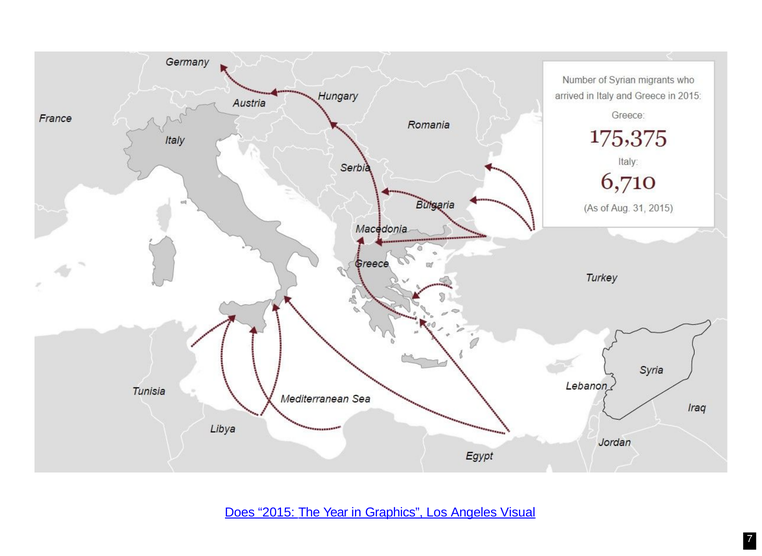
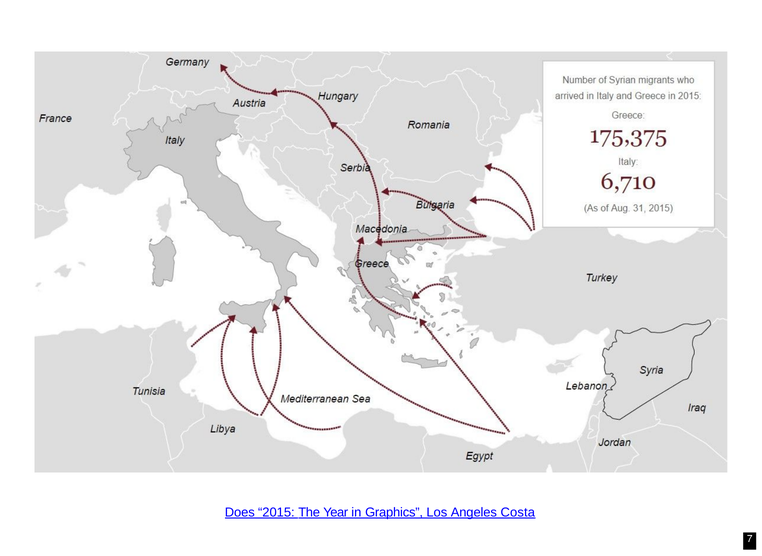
Visual: Visual -> Costa (518, 512)
